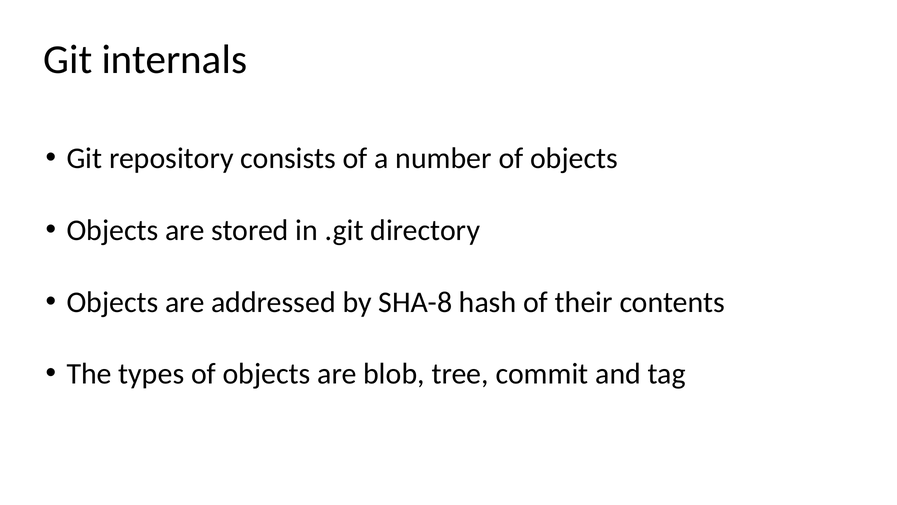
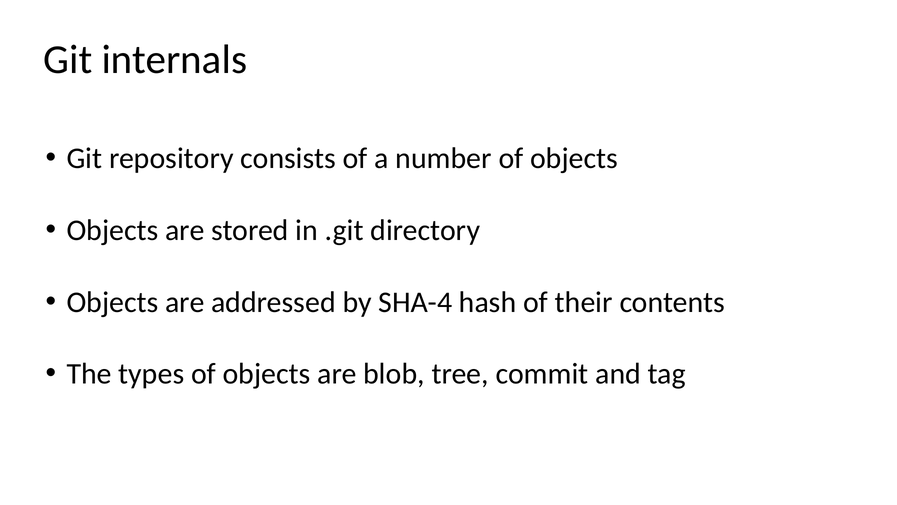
SHA-8: SHA-8 -> SHA-4 (415, 302)
